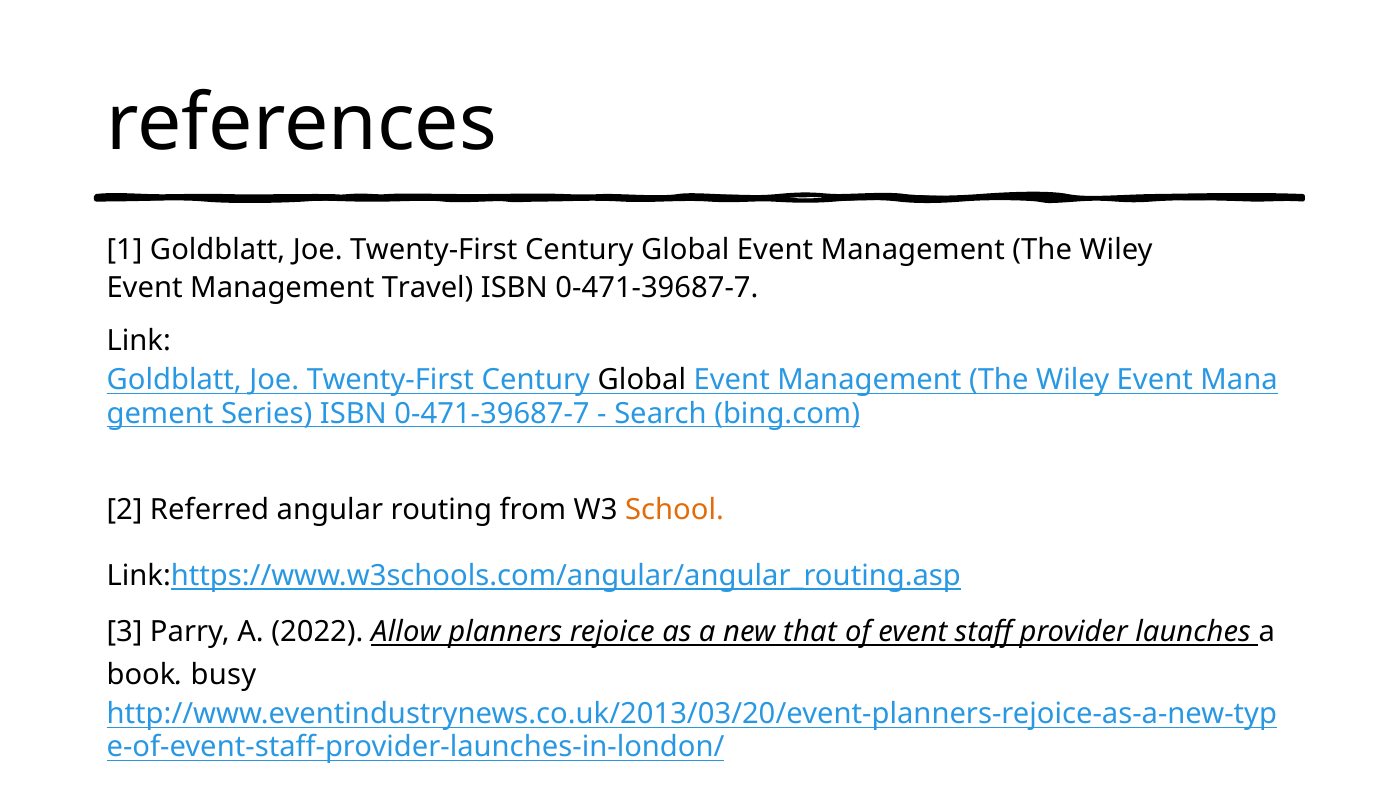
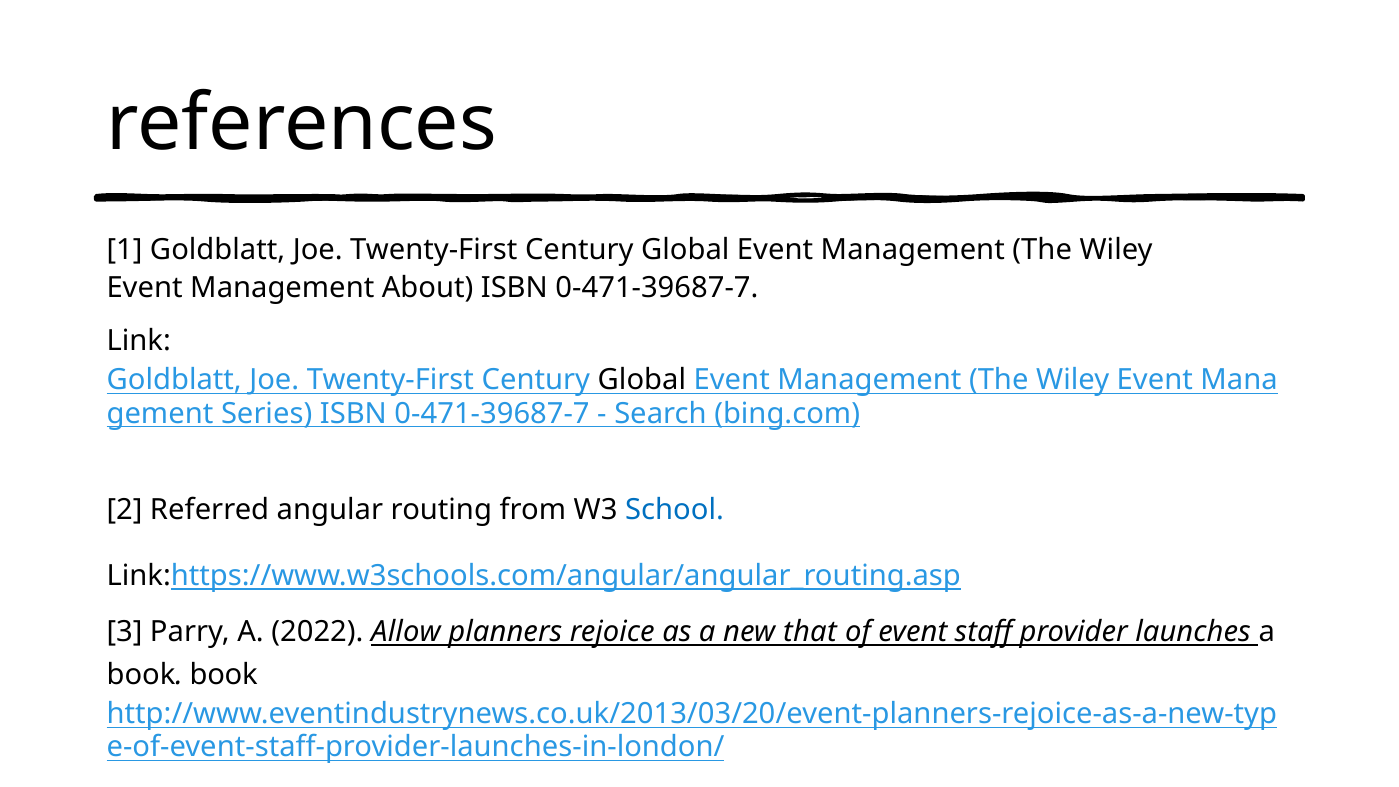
Travel: Travel -> About (428, 288)
School colour: orange -> blue (675, 510)
book busy: busy -> book (224, 675)
